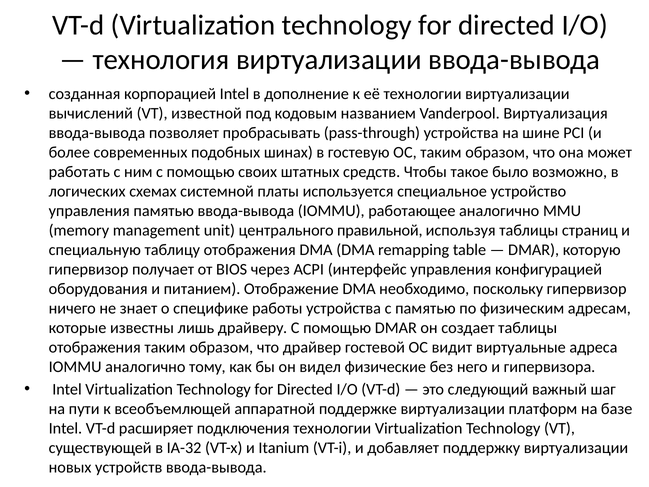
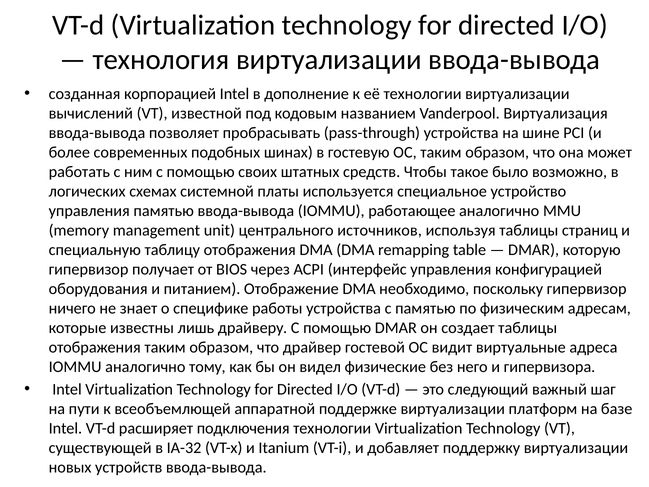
правильной: правильной -> источников (380, 230)
